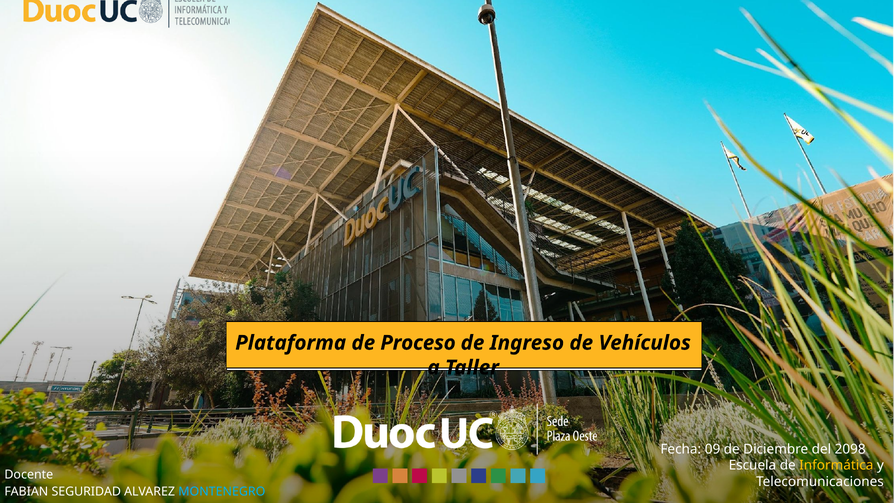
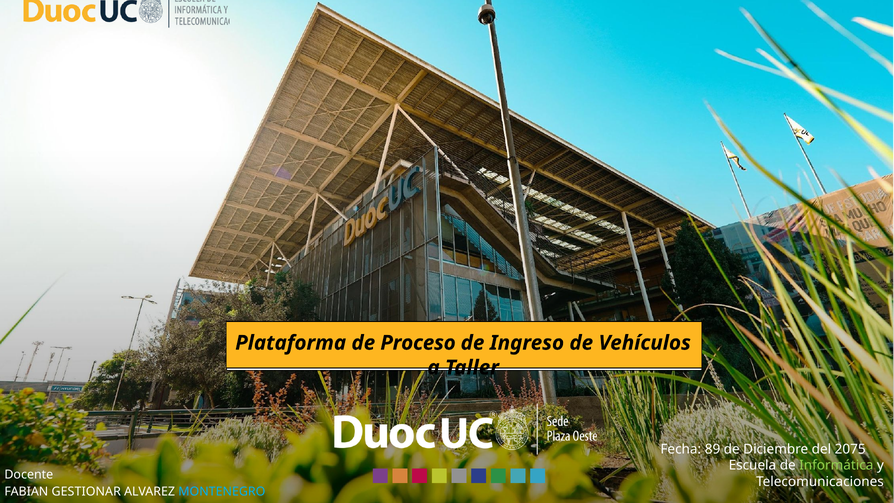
09: 09 -> 89 (713, 449)
2098: 2098 -> 2075 (850, 449)
Informática colour: yellow -> light green (836, 465)
SEGURIDAD: SEGURIDAD -> GESTIONAR (86, 492)
